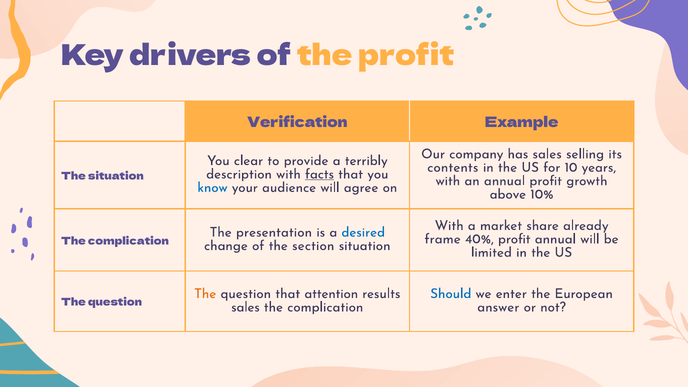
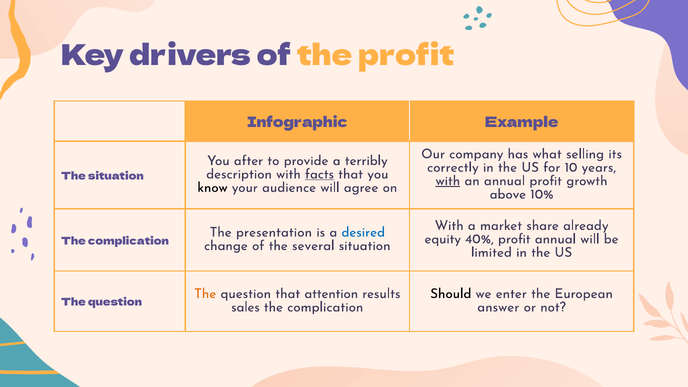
Verification: Verification -> Infographic (297, 123)
has sales: sales -> what (547, 154)
clear: clear -> after (249, 161)
contents: contents -> correctly (453, 167)
with underline: none -> present (448, 181)
know colour: blue -> black (212, 187)
frame: frame -> equity (443, 239)
section: section -> several (313, 246)
Should colour: blue -> black (451, 294)
